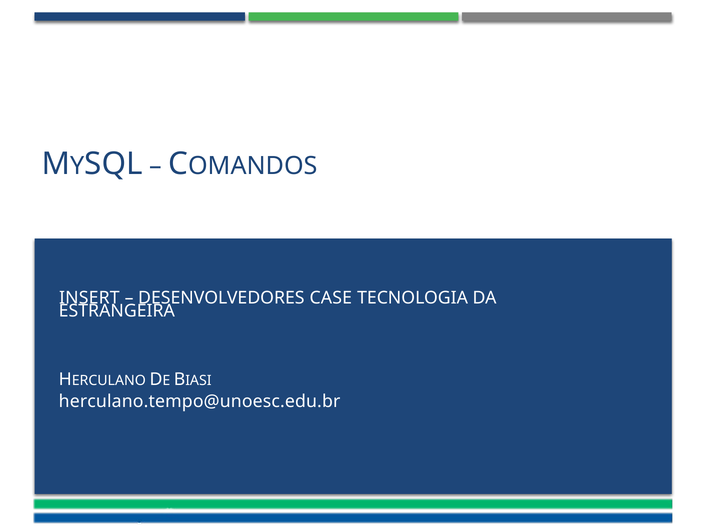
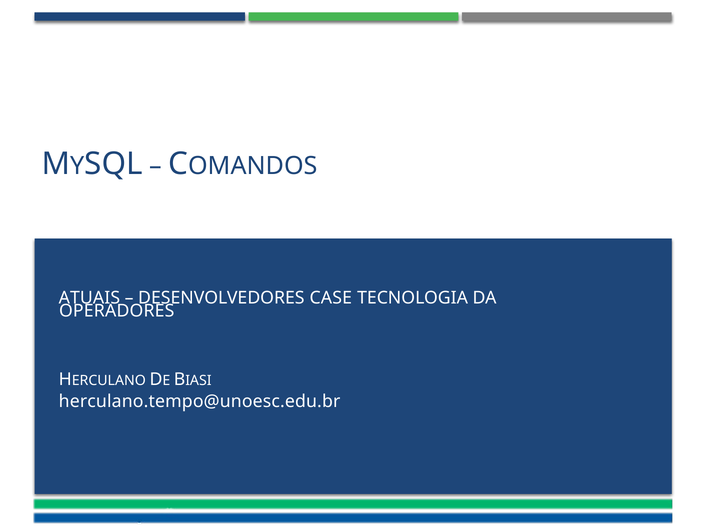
INSERT: INSERT -> ATUAIS (89, 298)
ESTRANGEIRA: ESTRANGEIRA -> OPERADORES (117, 311)
